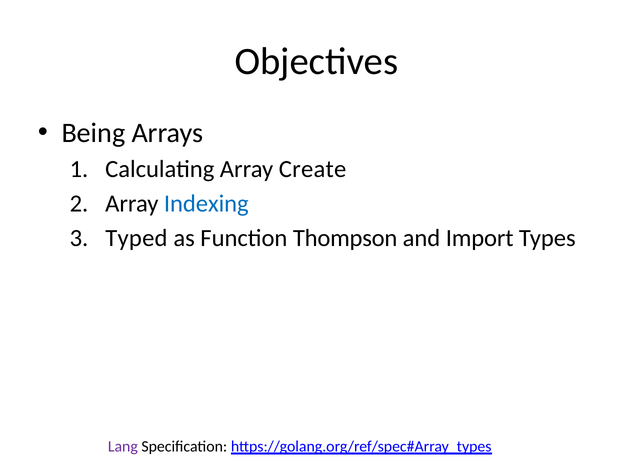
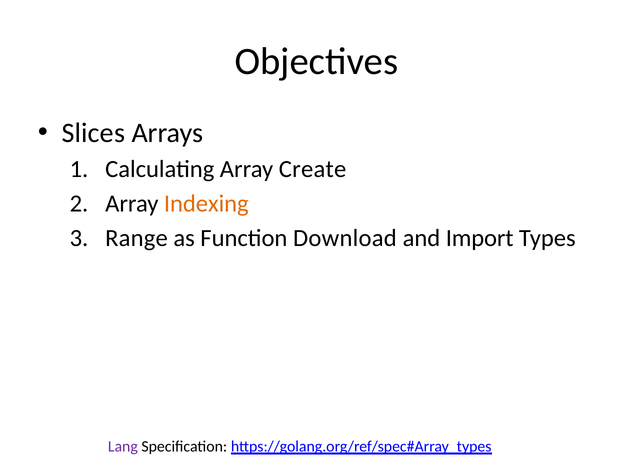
Being: Being -> Slices (93, 133)
Indexing colour: blue -> orange (206, 204)
Typed: Typed -> Range (136, 238)
Thompson: Thompson -> Download (345, 238)
